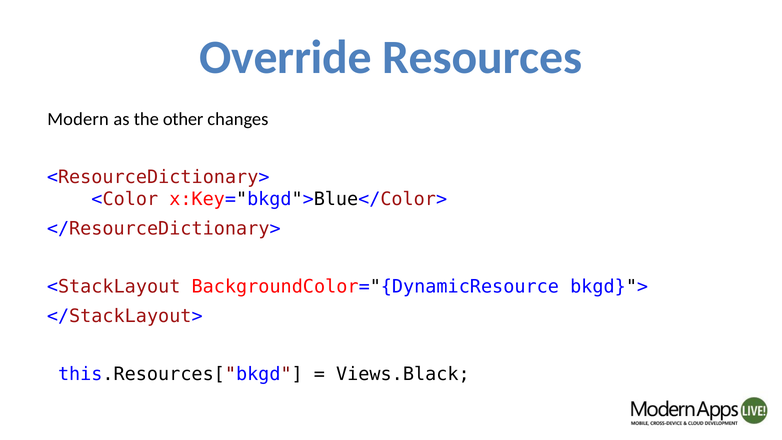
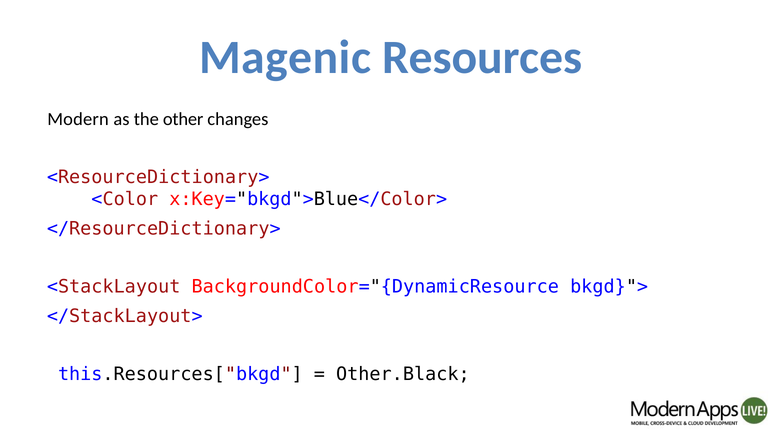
Override: Override -> Magenic (285, 58)
Views.Black: Views.Black -> Other.Black (403, 374)
